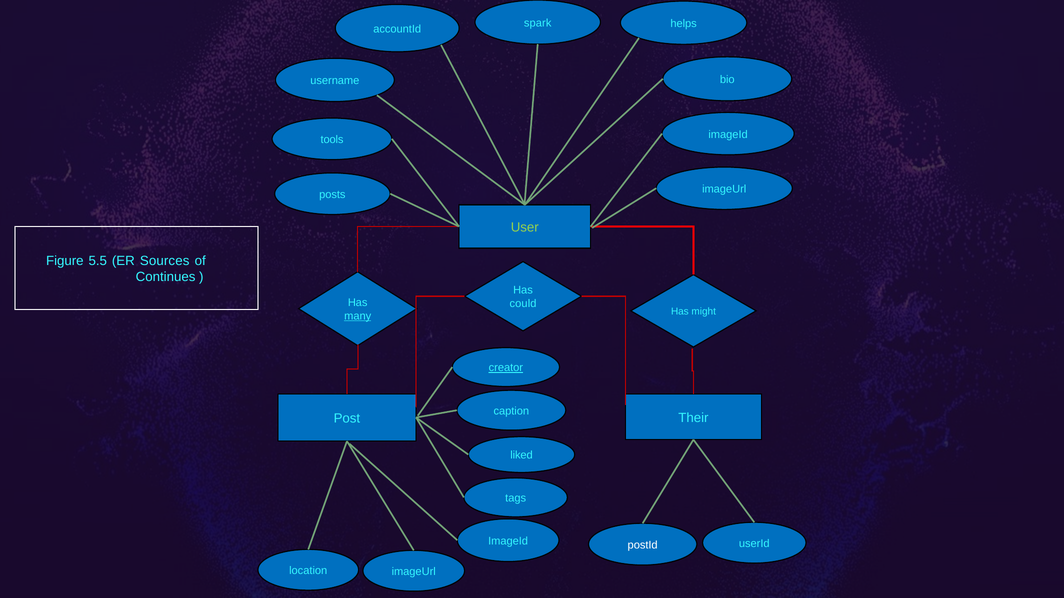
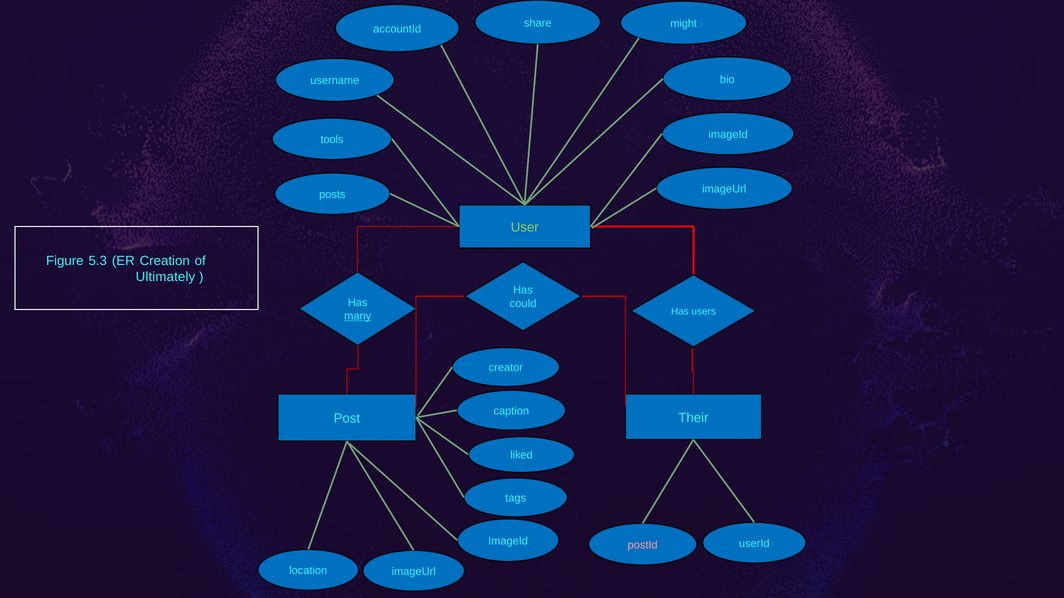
spark: spark -> share (538, 23)
helps: helps -> might (684, 23)
5.5: 5.5 -> 5.3 (98, 261)
Sources: Sources -> Creation (165, 261)
Continues: Continues -> Ultimately (165, 277)
might: might -> users (704, 312)
creator underline: present -> none (506, 368)
postId colour: white -> pink (643, 545)
